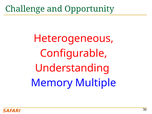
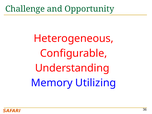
Multiple: Multiple -> Utilizing (96, 83)
